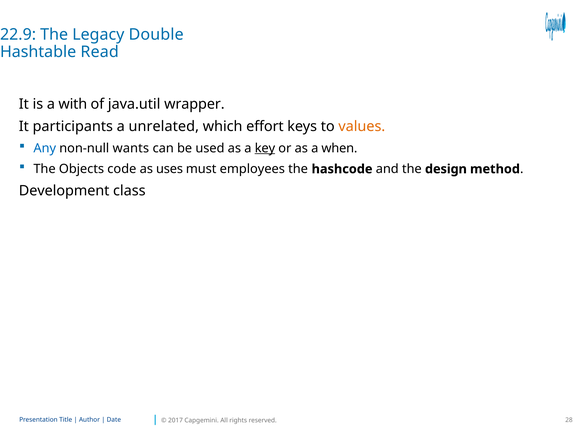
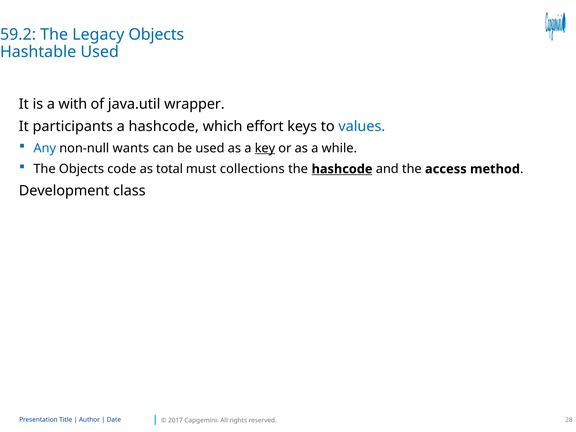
22.9: 22.9 -> 59.2 (18, 35)
Legacy Double: Double -> Objects (156, 35)
Hashtable Read: Read -> Used (100, 52)
a unrelated: unrelated -> hashcode (164, 127)
values colour: orange -> blue (362, 127)
when: when -> while (339, 148)
uses: uses -> total (170, 169)
employees: employees -> collections (252, 169)
hashcode underline: none -> present (342, 169)
design: design -> access (446, 169)
